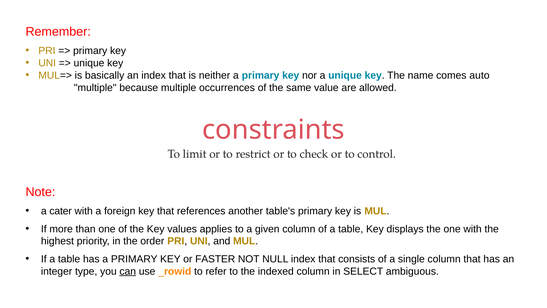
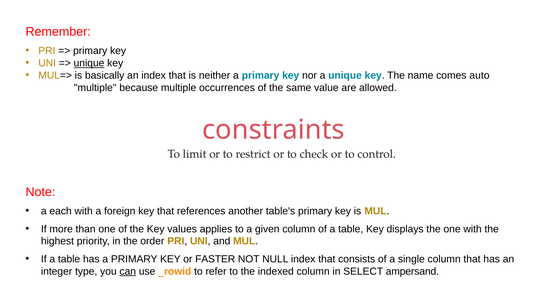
unique underline: none -> present (89, 63)
cater: cater -> each (61, 211)
ambiguous: ambiguous -> ampersand (412, 271)
